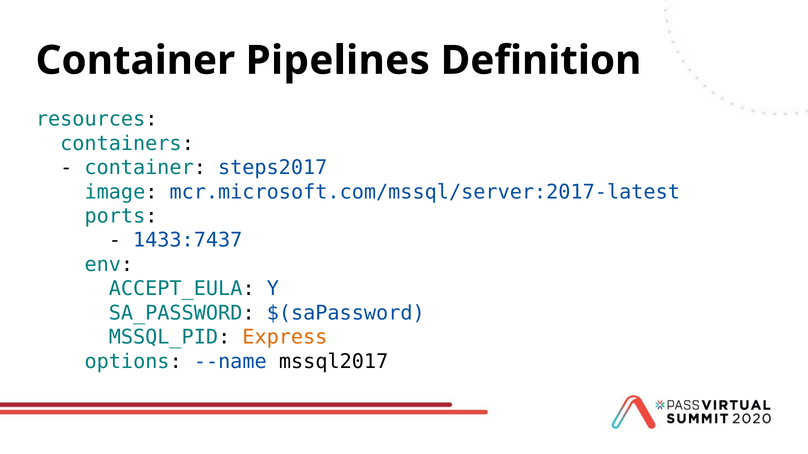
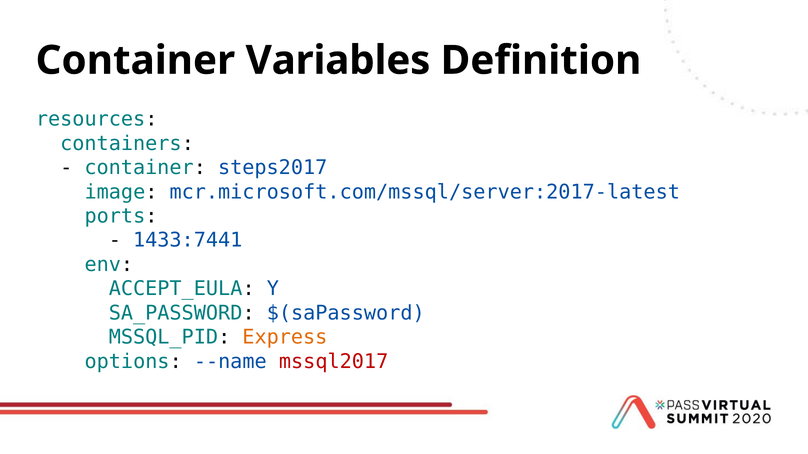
Pipelines: Pipelines -> Variables (338, 61)
1433:7437: 1433:7437 -> 1433:7441 (188, 241)
mssql2017 colour: black -> red (334, 362)
